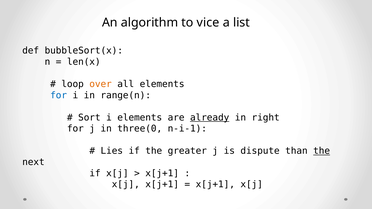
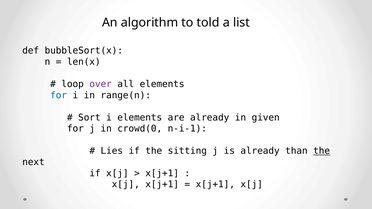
vice: vice -> told (208, 23)
over colour: orange -> purple (101, 84)
already underline: present -> none (210, 118)
right: right -> given (266, 118)
three(0: three(0 -> crowd(0 (140, 129)
greater: greater -> sitting (187, 151)
is dispute: dispute -> already (260, 151)
